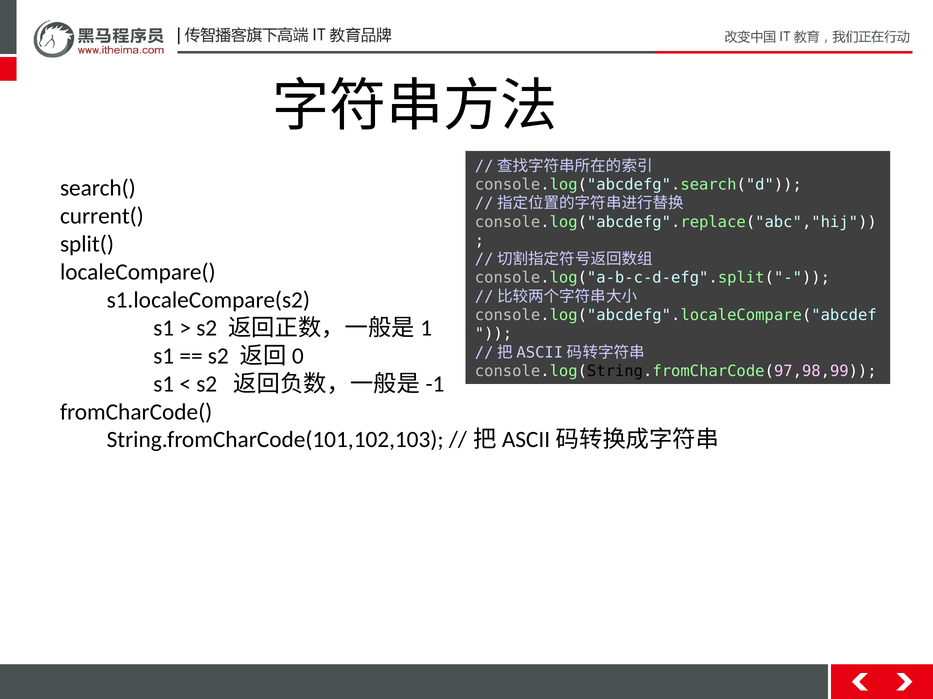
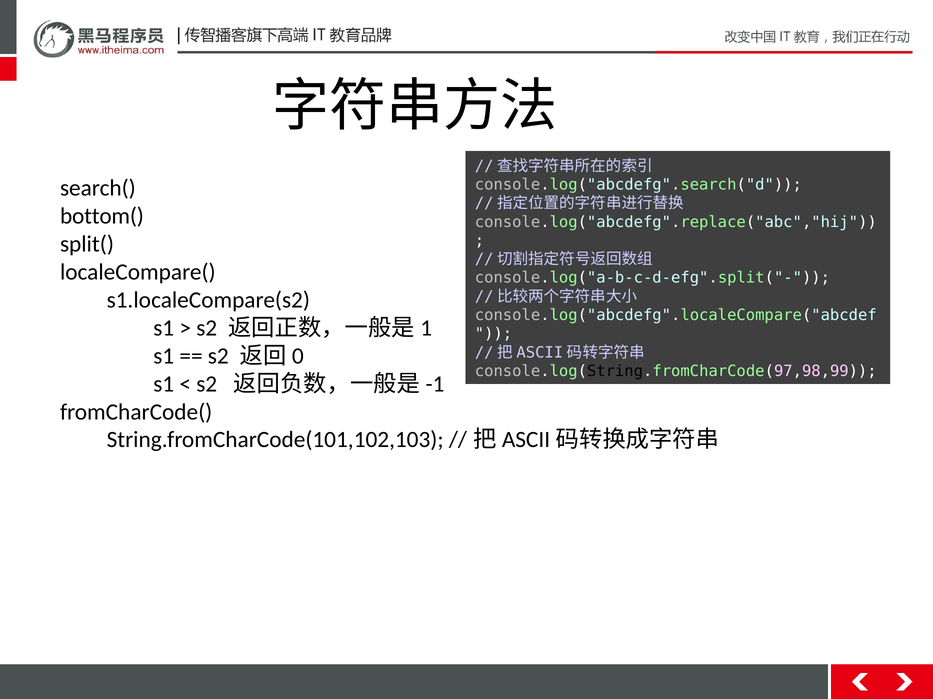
current(: current( -> bottom( (102, 216)
